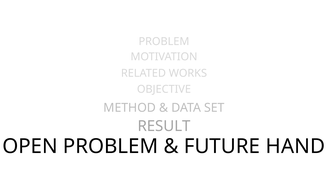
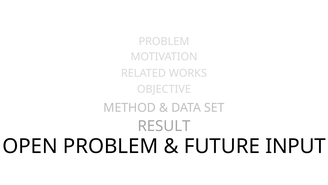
HAND: HAND -> INPUT (296, 146)
